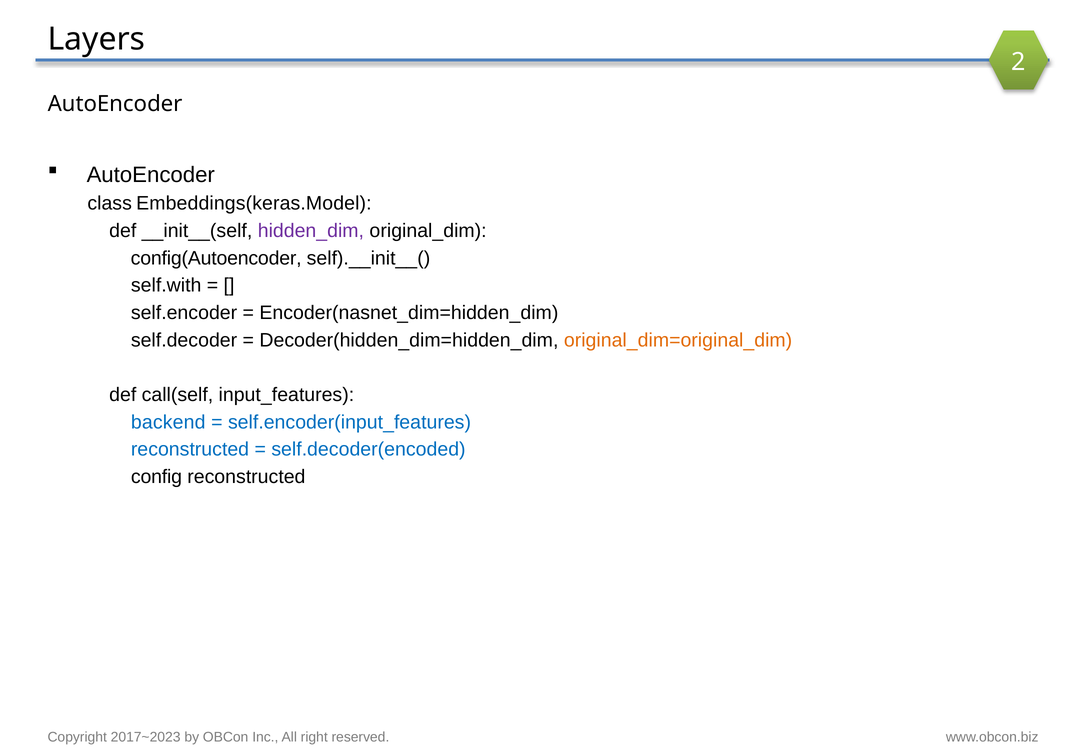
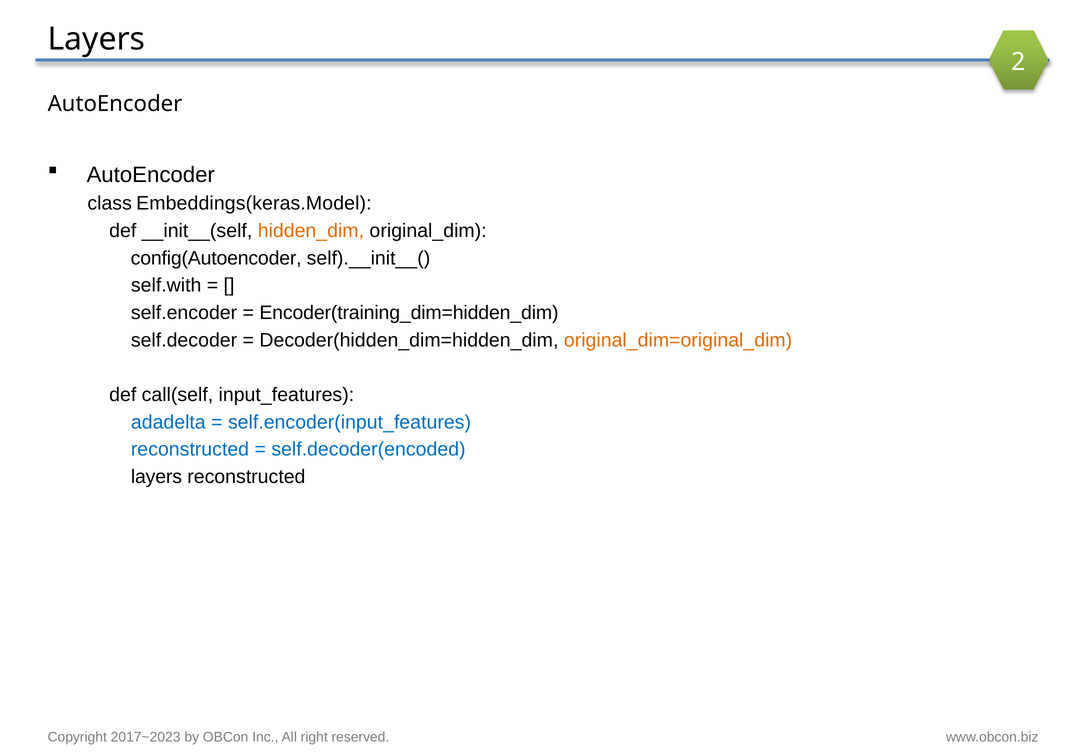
hidden_dim colour: purple -> orange (311, 231)
Encoder(nasnet_dim=hidden_dim: Encoder(nasnet_dim=hidden_dim -> Encoder(training_dim=hidden_dim (409, 313)
backend: backend -> adadelta (168, 422)
config: config -> layers (156, 477)
